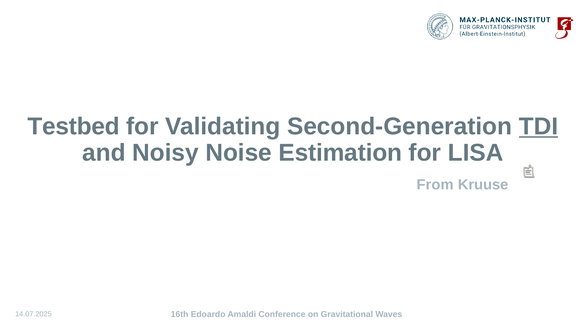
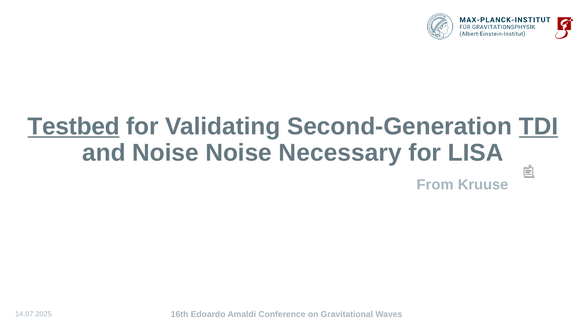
Testbed underline: none -> present (74, 127)
and Noisy: Noisy -> Noise (166, 153)
Estimation: Estimation -> Necessary (340, 153)
